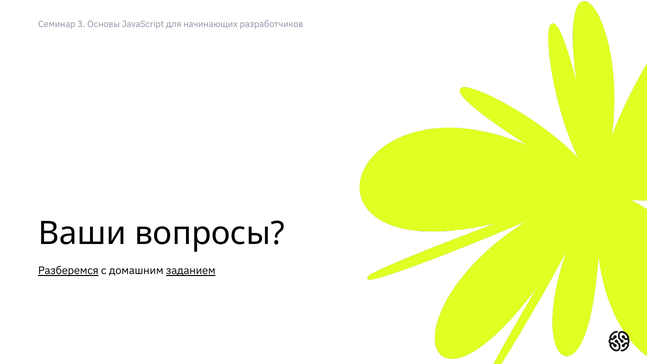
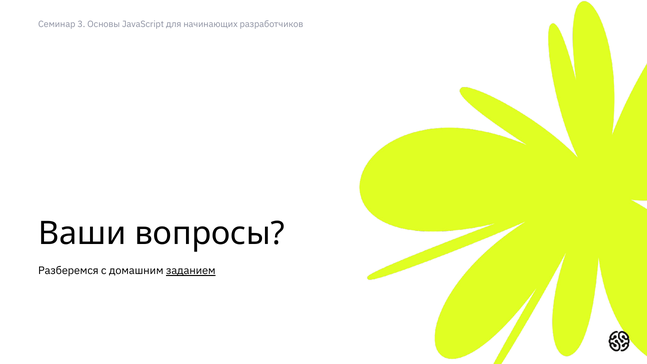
Разберемся underline: present -> none (68, 271)
